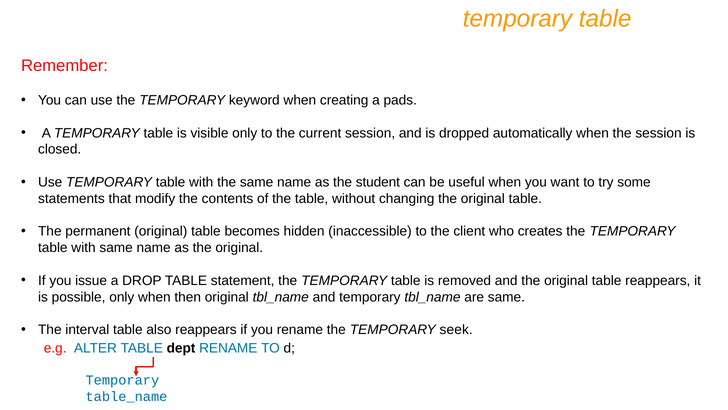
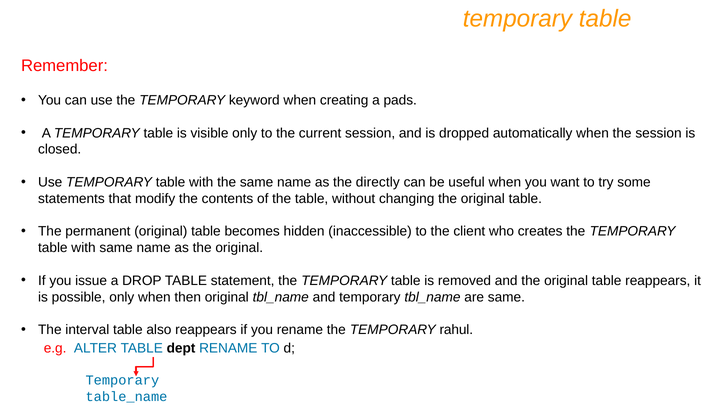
student: student -> directly (378, 182)
seek: seek -> rahul (456, 329)
